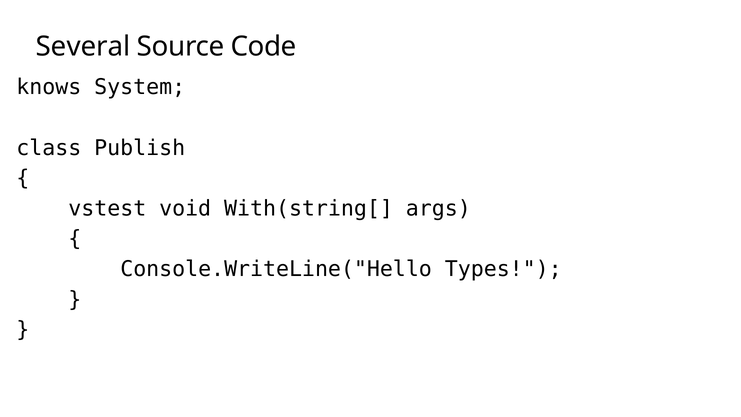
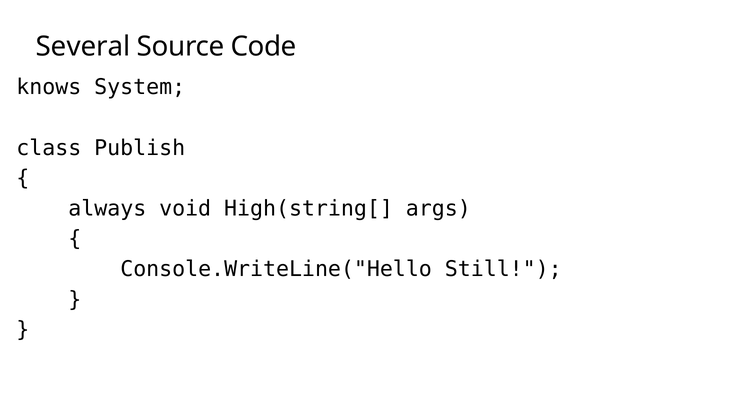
vstest: vstest -> always (107, 208)
With(string[: With(string[ -> High(string[ (308, 208)
Types: Types -> Still (503, 269)
